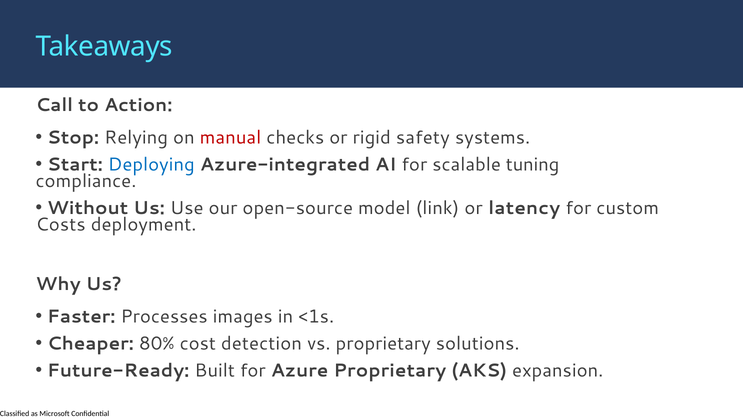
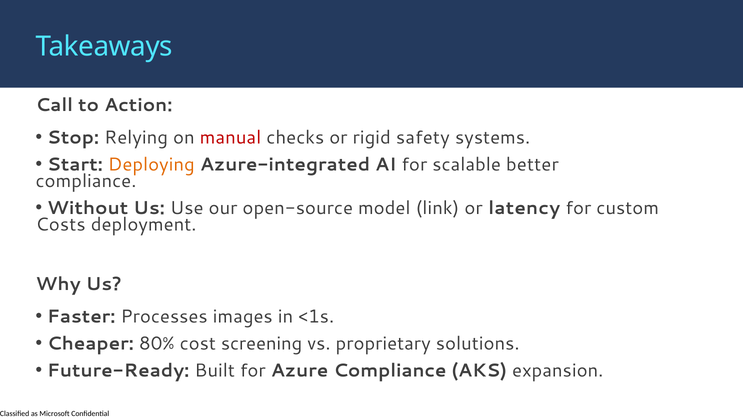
Deploying colour: blue -> orange (151, 165)
tuning: tuning -> better (532, 165)
detection: detection -> screening (262, 344)
Azure Proprietary: Proprietary -> Compliance (390, 370)
